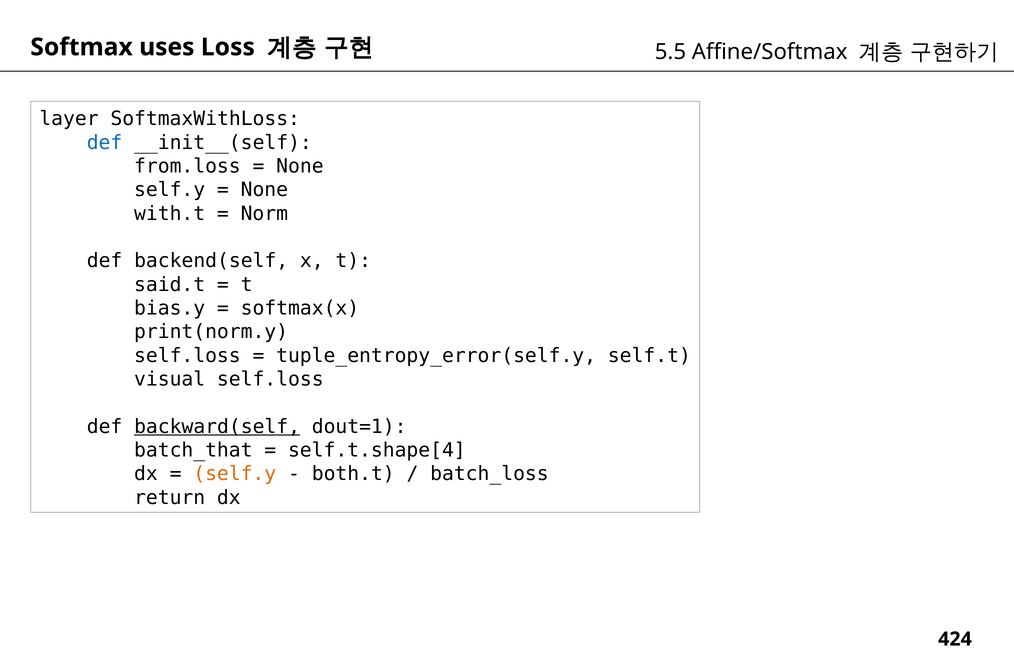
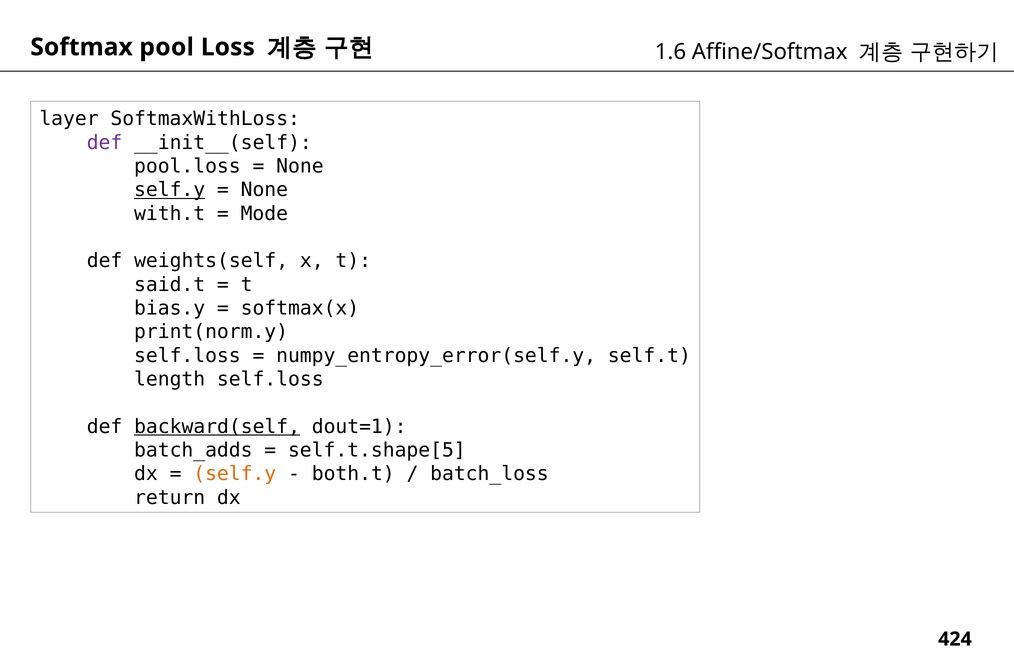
uses: uses -> pool (167, 47)
5.5: 5.5 -> 1.6 (670, 52)
def colour: blue -> purple (105, 143)
from.loss: from.loss -> pool.loss (187, 166)
self.y underline: none -> present (170, 190)
Norm: Norm -> Mode (264, 214)
backend(self: backend(self -> weights(self (211, 261)
tuple_entropy_error(self.y: tuple_entropy_error(self.y -> numpy_entropy_error(self.y (436, 356)
visual: visual -> length (170, 379)
batch_that: batch_that -> batch_adds (193, 450)
self.t.shape[4: self.t.shape[4 -> self.t.shape[5 (377, 450)
